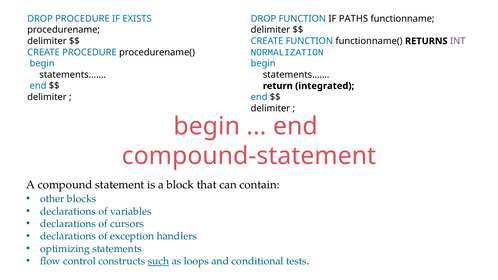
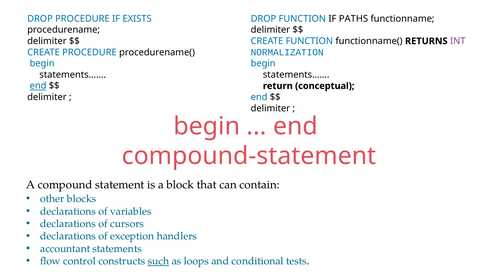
end underline: none -> present (38, 86)
integrated: integrated -> conceptual (325, 86)
optimizing: optimizing -> accountant (65, 249)
